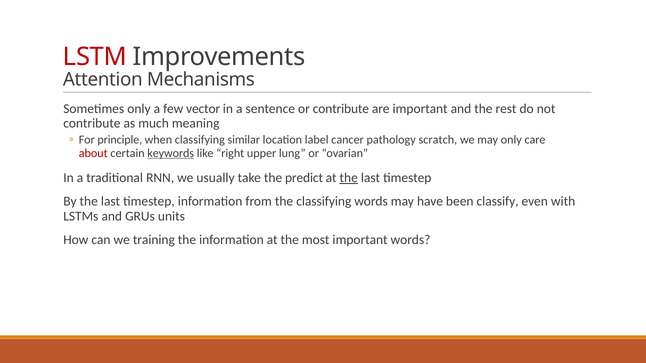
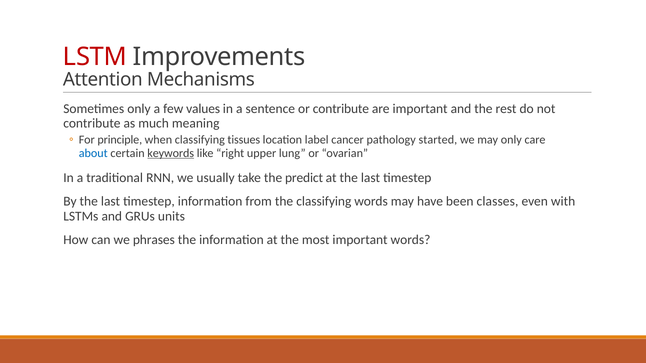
vector: vector -> values (203, 109)
similar: similar -> tissues (244, 140)
scratch: scratch -> started (438, 140)
about colour: red -> blue (93, 153)
the underline: present -> none (349, 178)
classify: classify -> classes (498, 202)
training: training -> phrases (154, 240)
